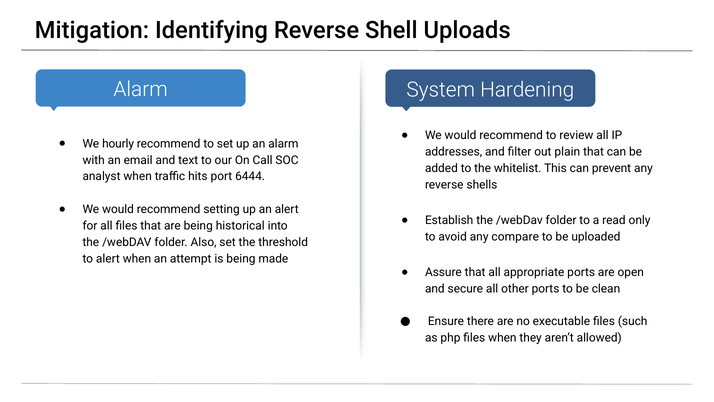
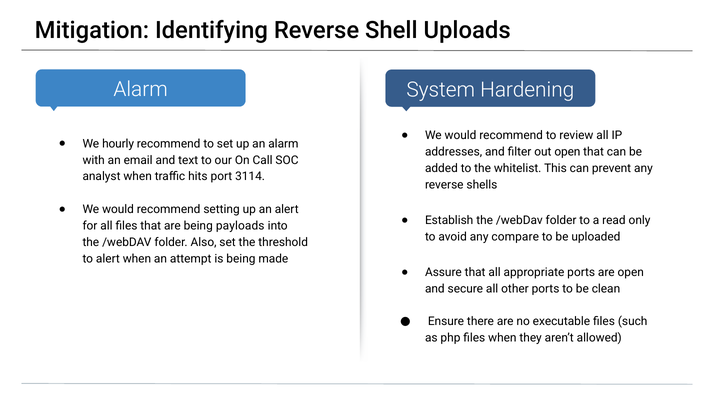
out plain: plain -> open (567, 152)
6444: 6444 -> 3114 (250, 176)
historical: historical -> payloads (240, 226)
